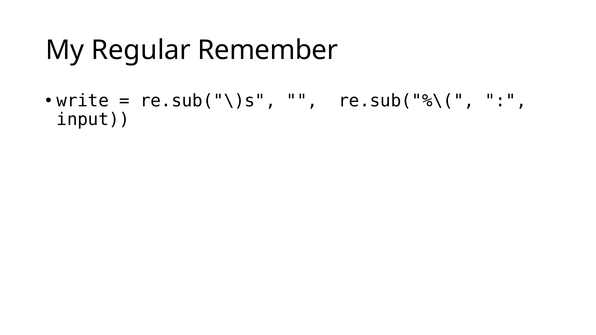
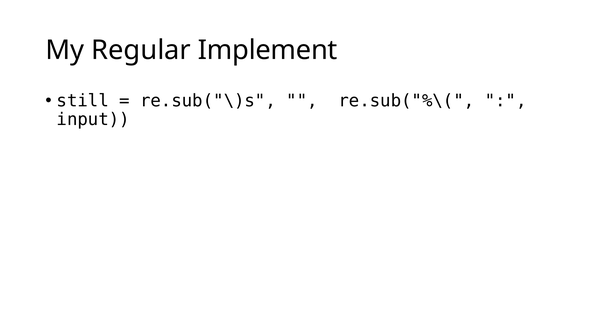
Remember: Remember -> Implement (268, 50)
write: write -> still (83, 101)
